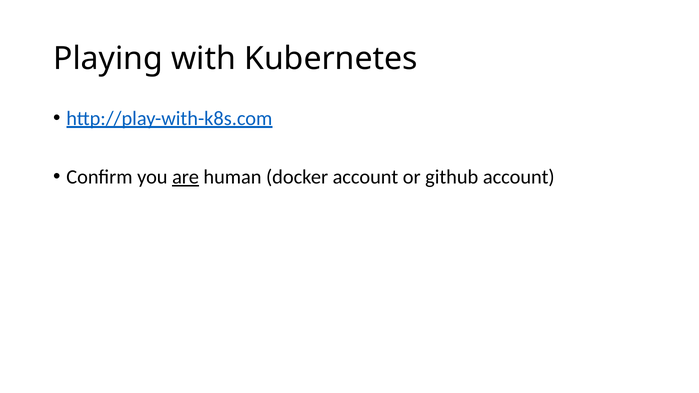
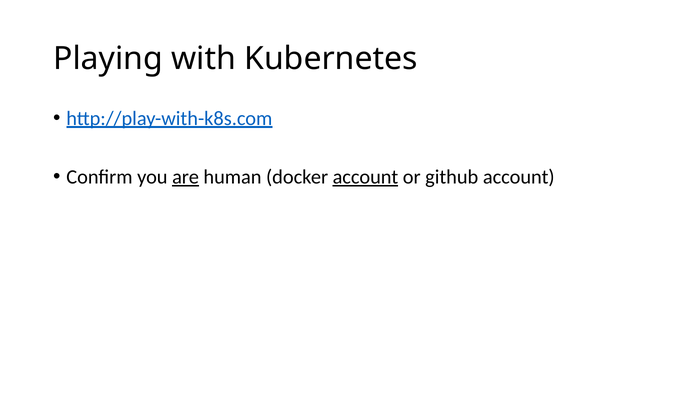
account underline: none -> present (365, 177)
